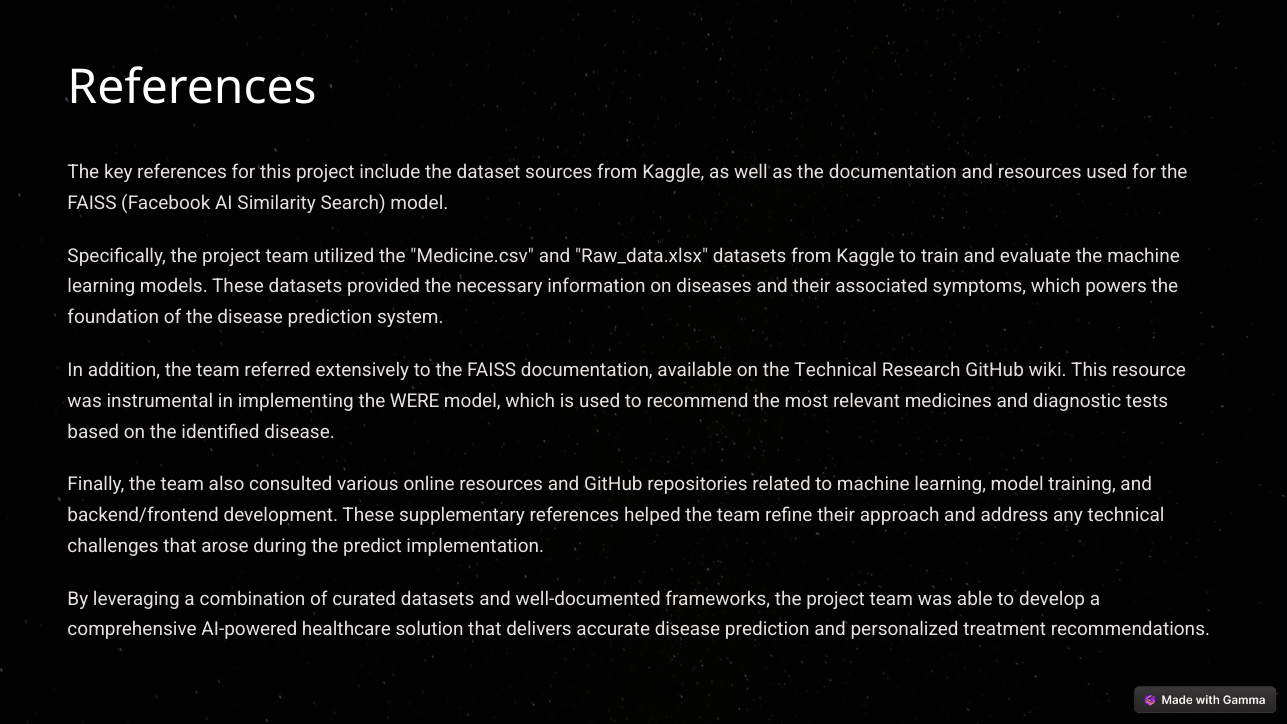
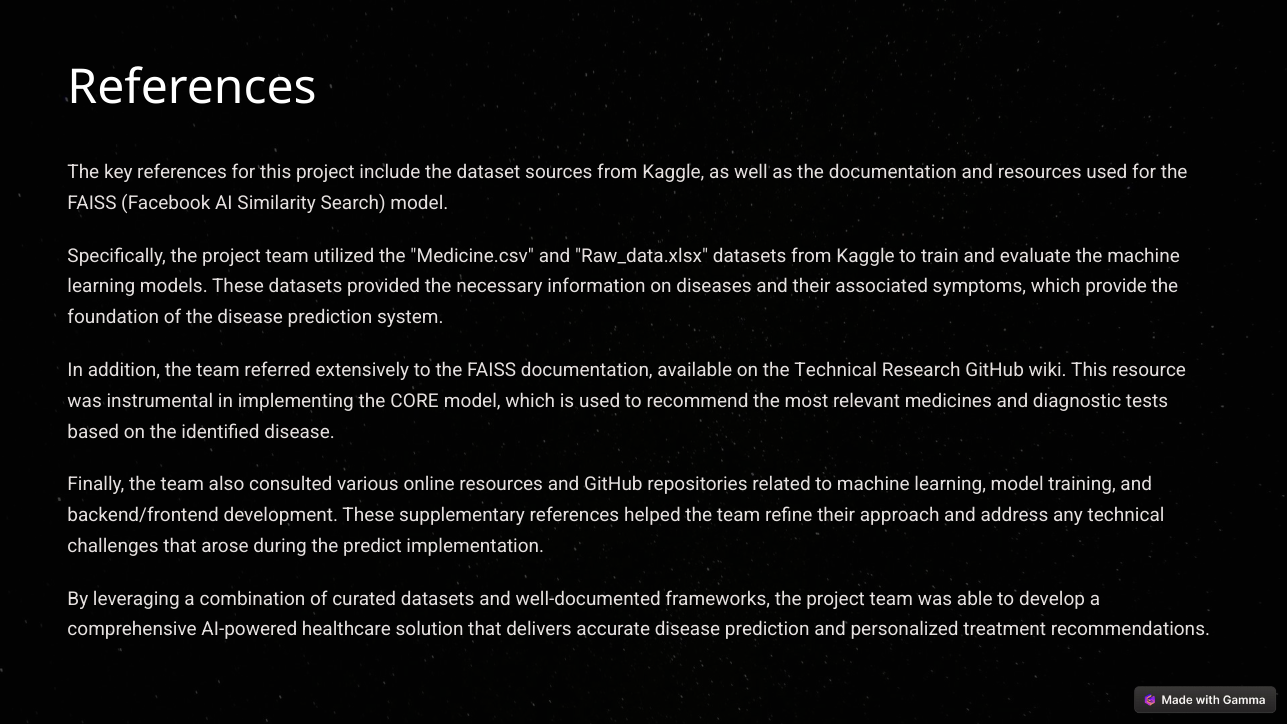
powers: powers -> provide (1116, 287)
WERE: WERE -> CORE (415, 401)
